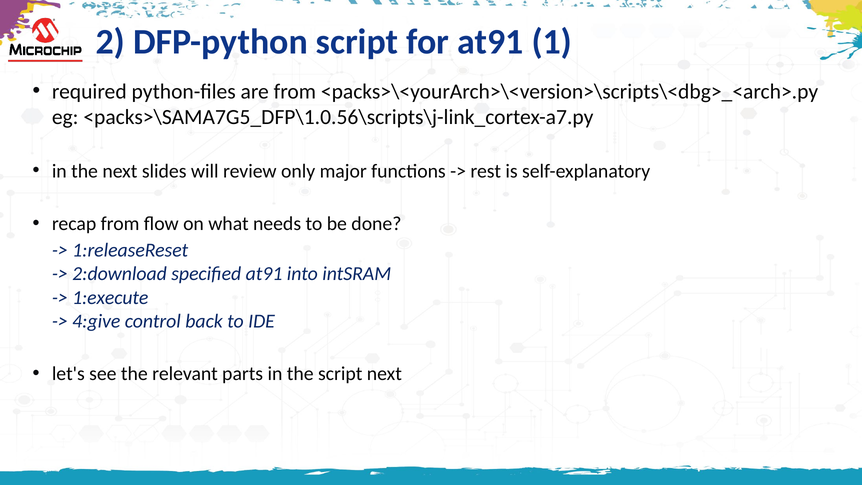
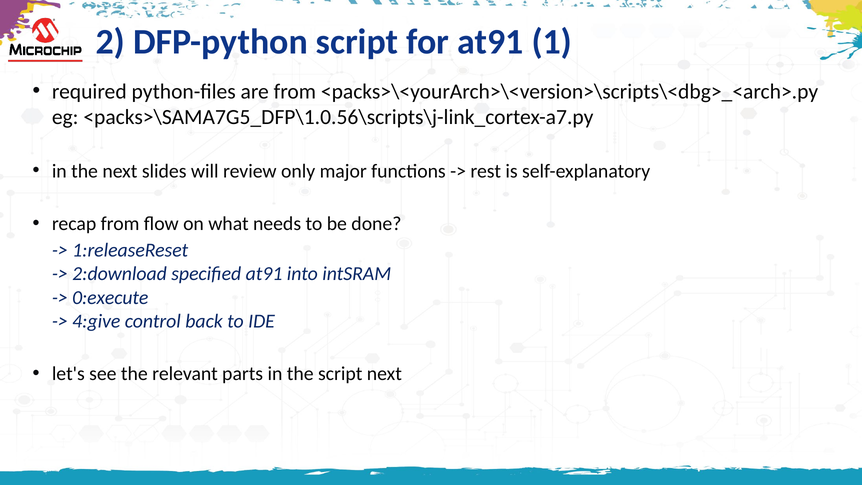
1:execute: 1:execute -> 0:execute (110, 297)
